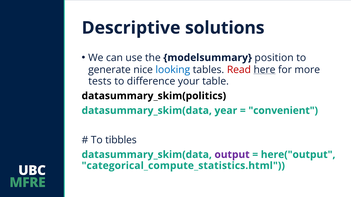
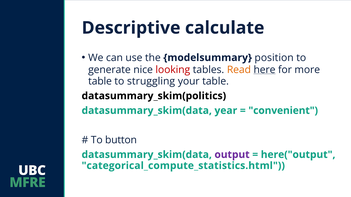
solutions: solutions -> calculate (225, 28)
looking colour: blue -> red (173, 70)
Read colour: red -> orange (239, 70)
tests: tests -> table (100, 81)
difference: difference -> struggling (151, 81)
tibbles: tibbles -> button (121, 140)
